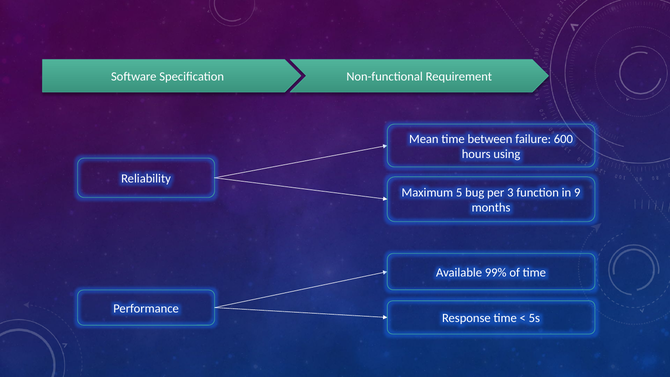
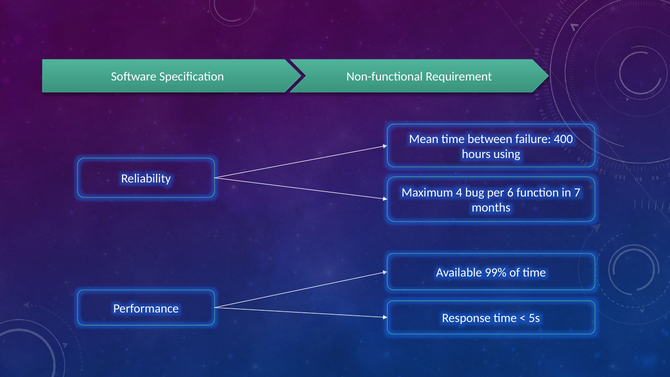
600: 600 -> 400 (563, 139)
5: 5 -> 4 (459, 192)
3: 3 -> 6 (510, 192)
9: 9 -> 7 (577, 192)
